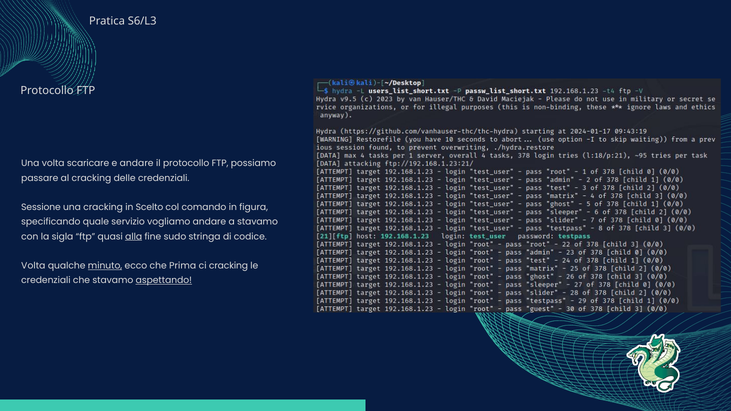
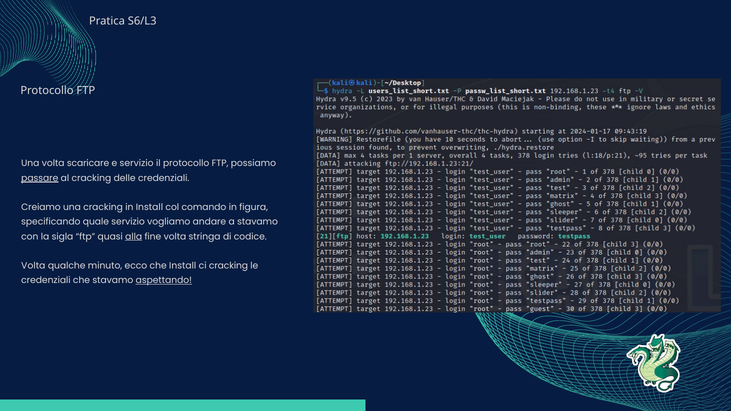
e andare: andare -> servizio (137, 164)
passare underline: none -> present (40, 178)
Sessione: Sessione -> Creiamo (41, 207)
in Scelto: Scelto -> Install (149, 207)
fine sudo: sudo -> volta (175, 237)
minuto underline: present -> none (105, 266)
che Prima: Prima -> Install (183, 266)
